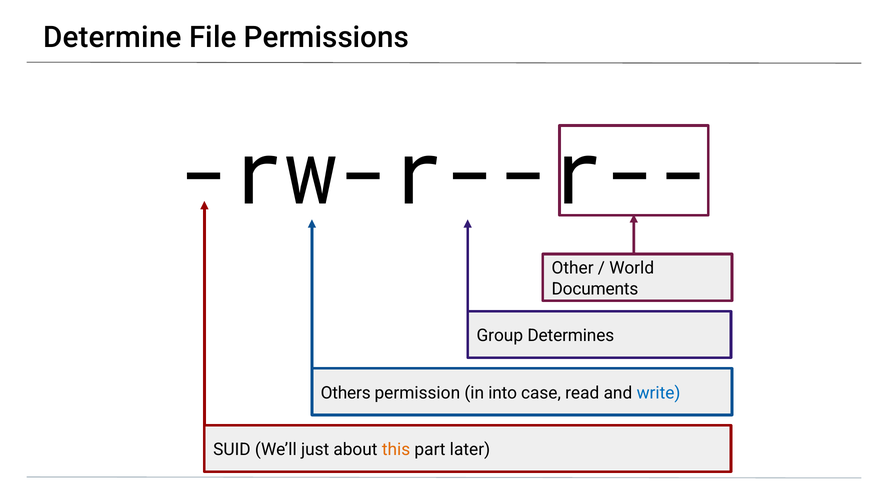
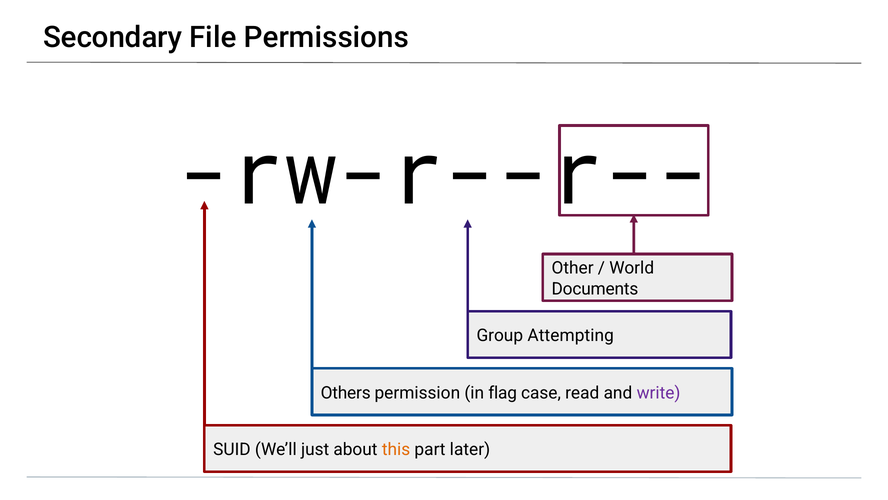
Determine: Determine -> Secondary (113, 38)
Determines: Determines -> Attempting (571, 335)
into: into -> flag (503, 392)
write colour: blue -> purple (659, 392)
